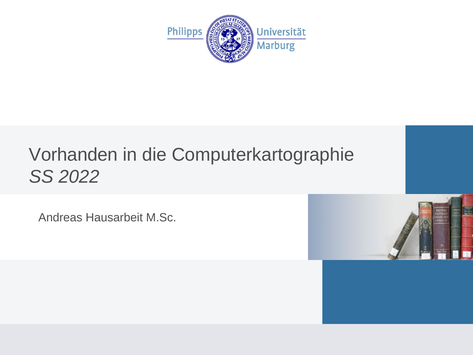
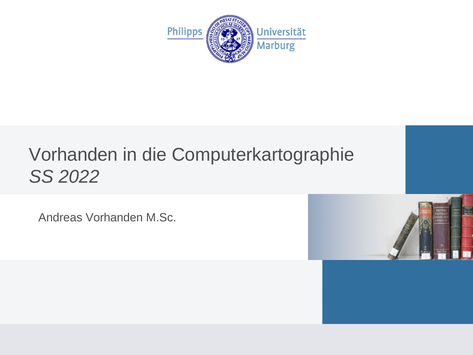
Andreas Hausarbeit: Hausarbeit -> Vorhanden (114, 217)
